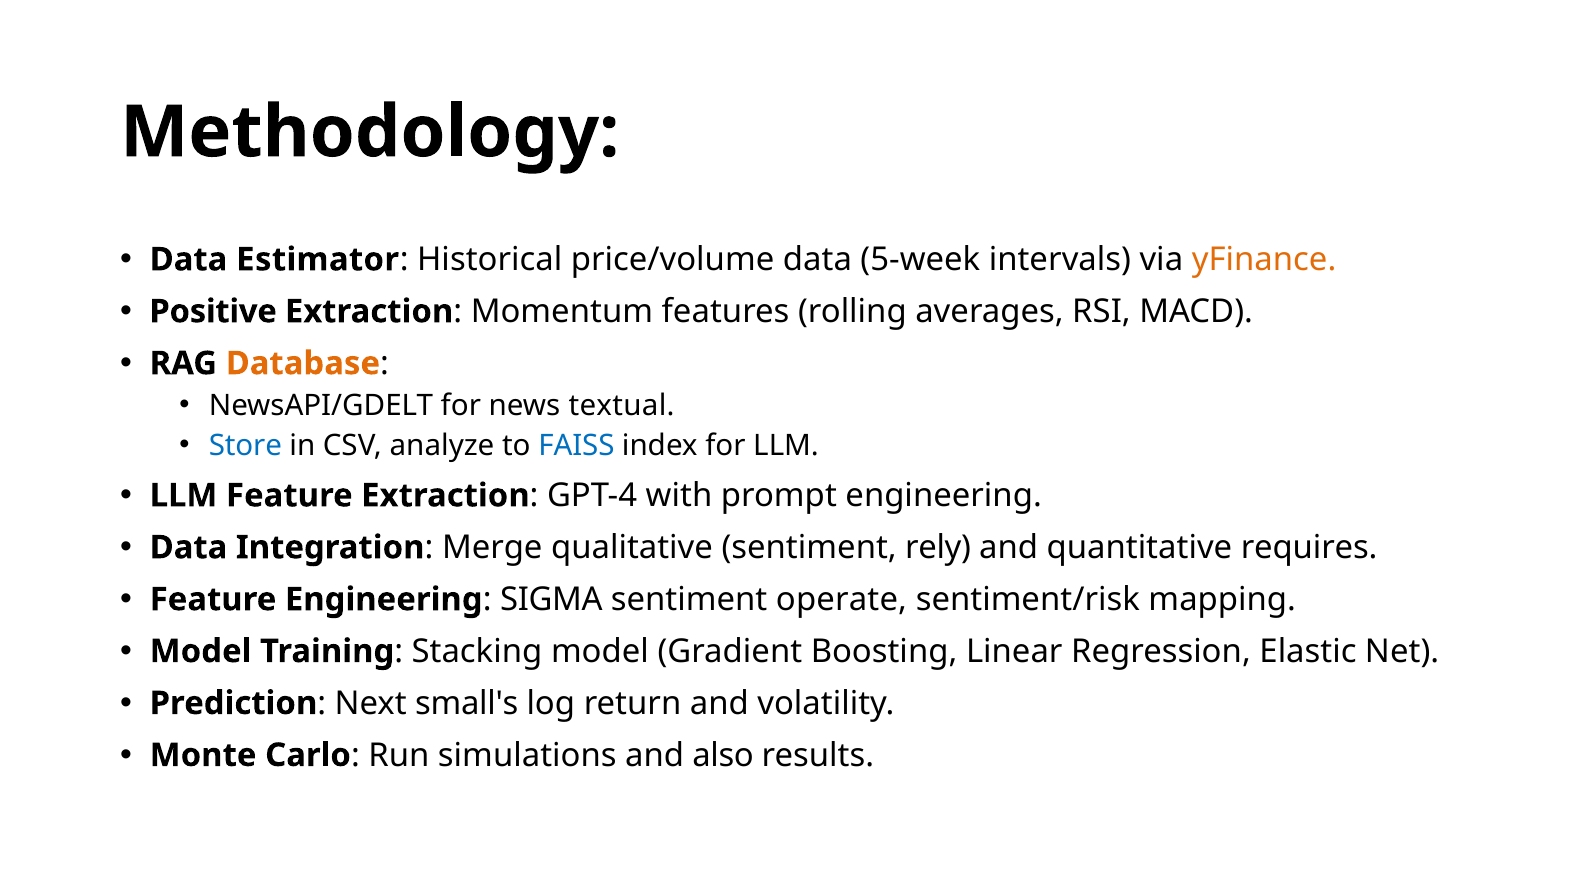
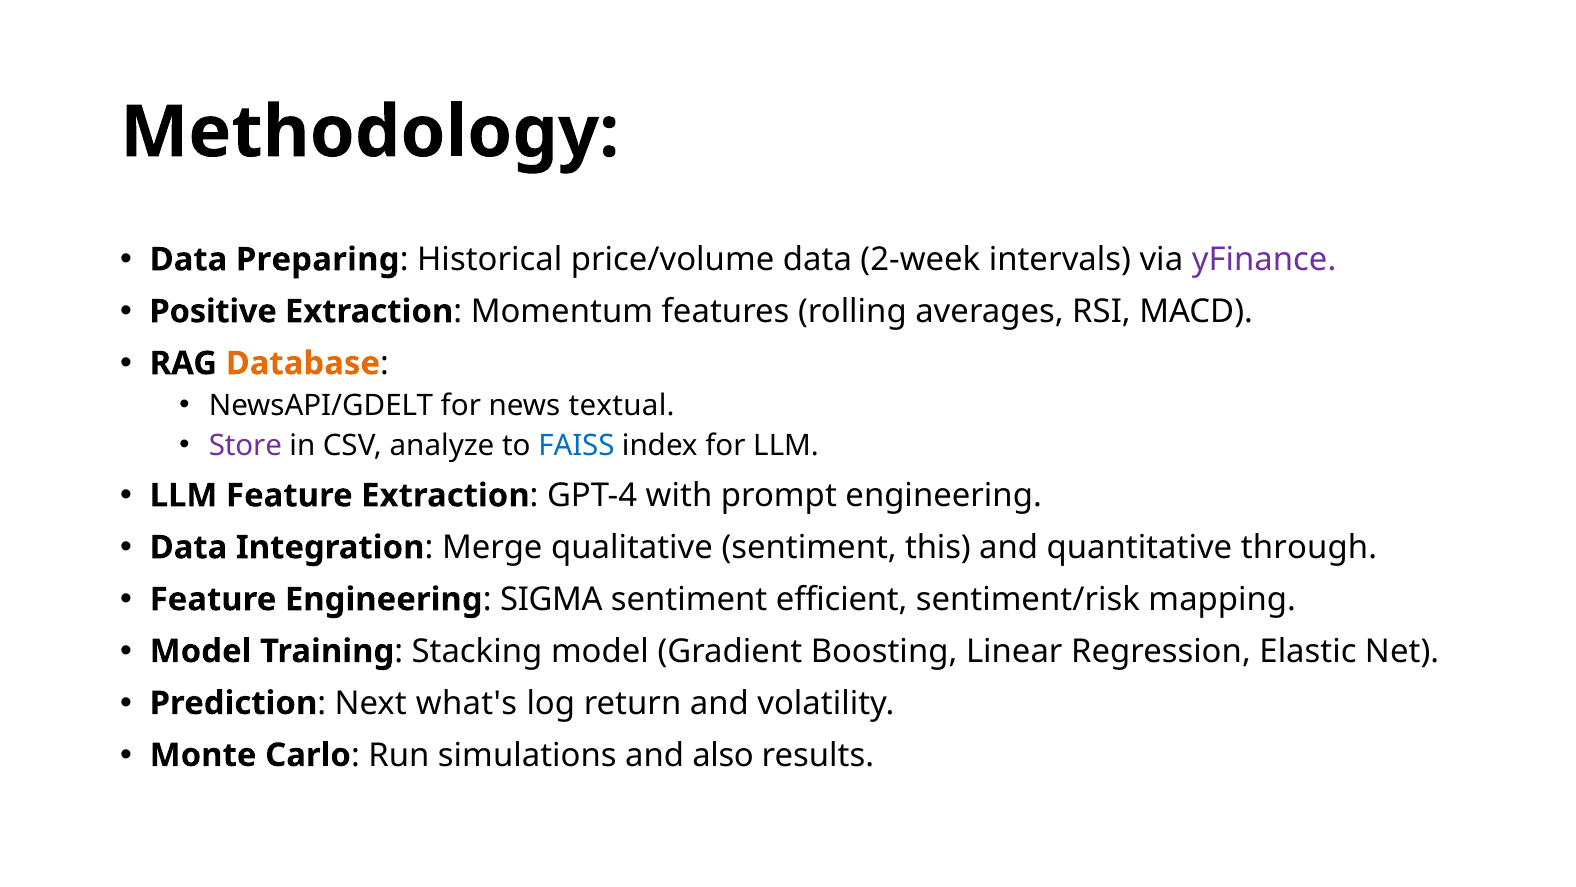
Estimator: Estimator -> Preparing (318, 259)
5-week: 5-week -> 2-week (920, 259)
yFinance colour: orange -> purple (1264, 259)
Store colour: blue -> purple (245, 445)
rely: rely -> this (938, 547)
requires: requires -> through (1309, 547)
operate: operate -> efficient (842, 599)
small's: small's -> what's (466, 703)
